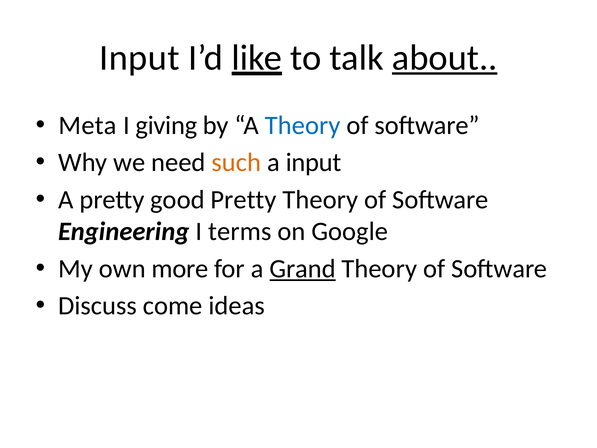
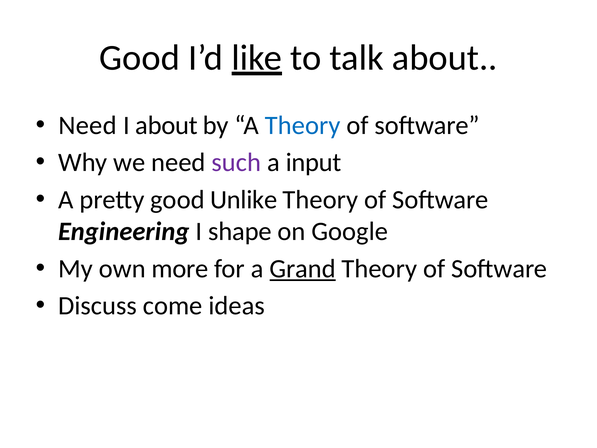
Input: Input -> Good (140, 58)
about underline: present -> none (445, 58)
Meta: Meta -> Need (88, 125)
I giving: giving -> about (166, 125)
such colour: orange -> purple (236, 162)
good Pretty: Pretty -> Unlike (244, 200)
terms: terms -> shape (240, 231)
